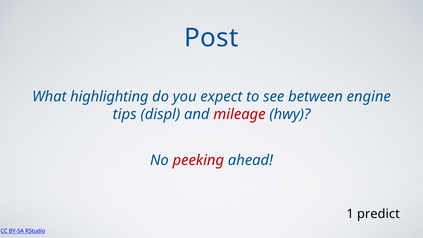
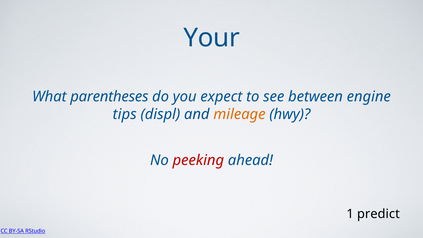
Post: Post -> Your (212, 38)
highlighting: highlighting -> parentheses (109, 96)
mileage colour: red -> orange (239, 114)
